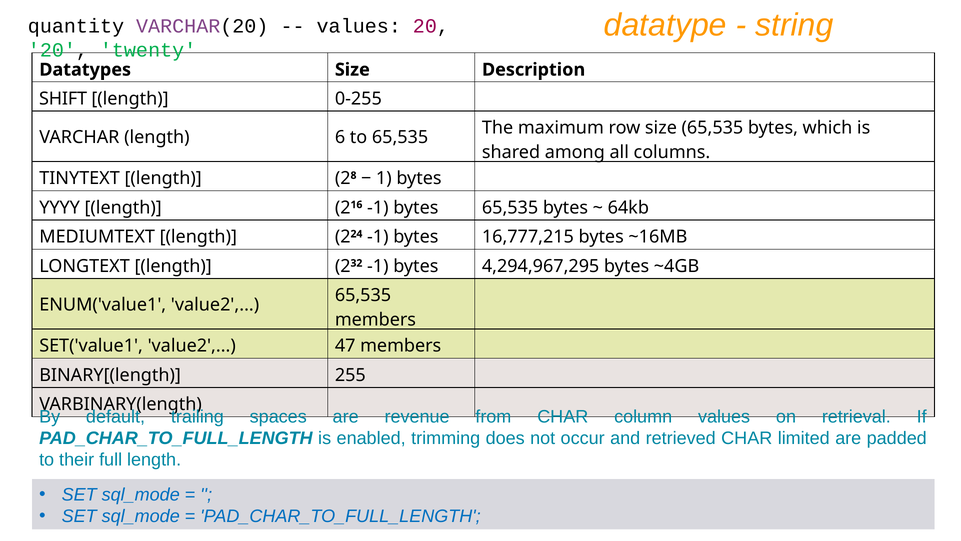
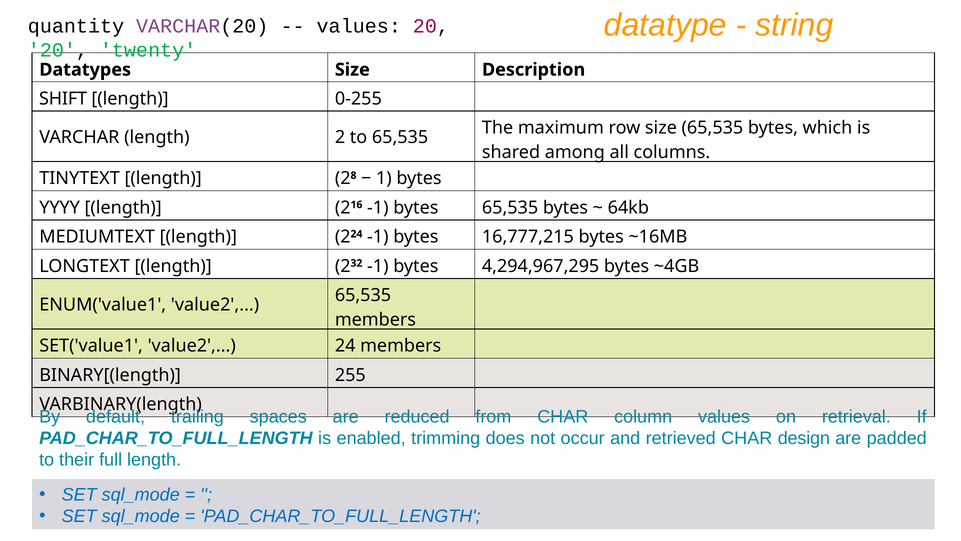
6: 6 -> 2 (340, 137)
47: 47 -> 24 (345, 346)
revenue: revenue -> reduced (417, 416)
limited: limited -> design (804, 438)
